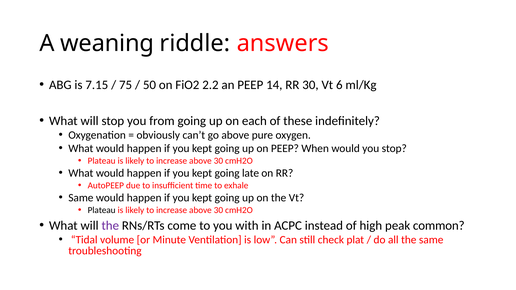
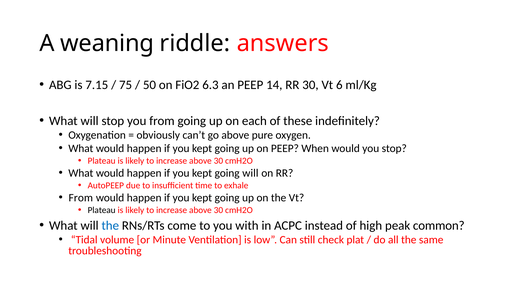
2.2: 2.2 -> 6.3 (210, 85)
going late: late -> will (250, 173)
Same: Same -> From (81, 198)
the colour: purple -> blue (110, 226)
